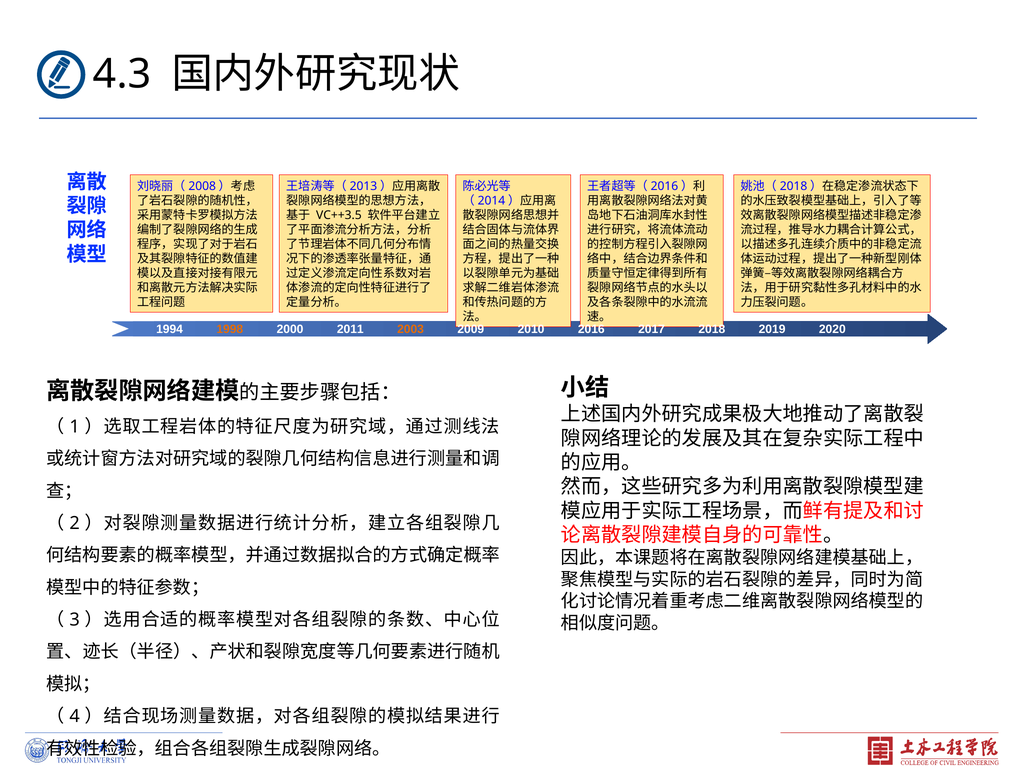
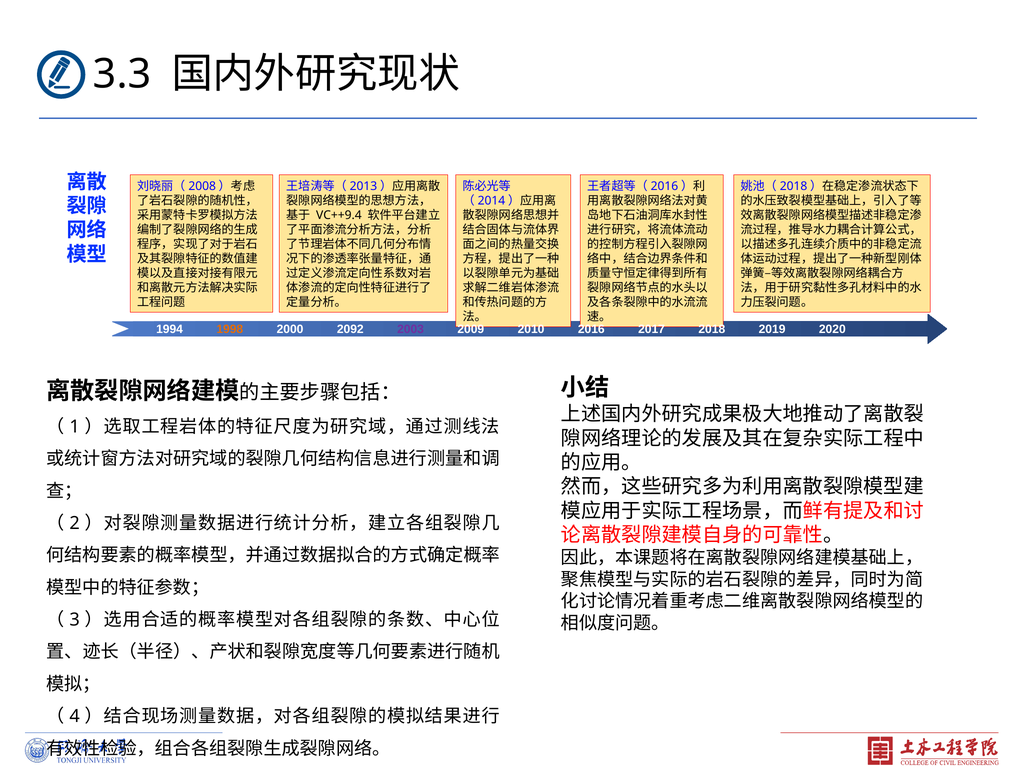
4.3: 4.3 -> 3.3 (122, 74)
VC++3.5: VC++3.5 -> VC++9.4 (339, 216)
2011: 2011 -> 2092 (350, 330)
2003 colour: orange -> purple (411, 330)
